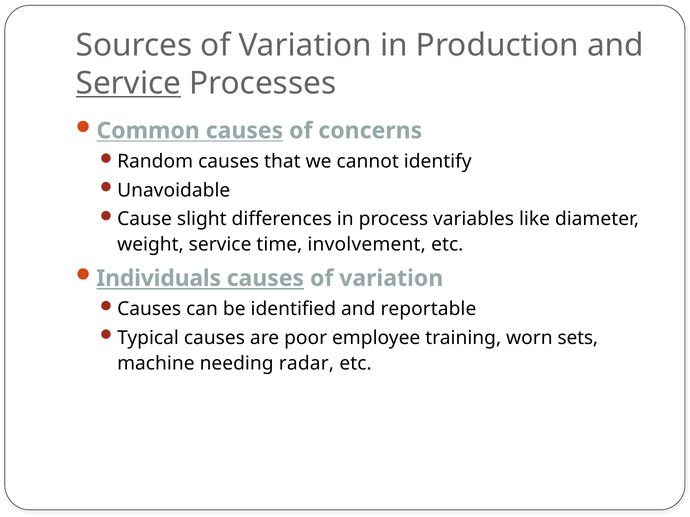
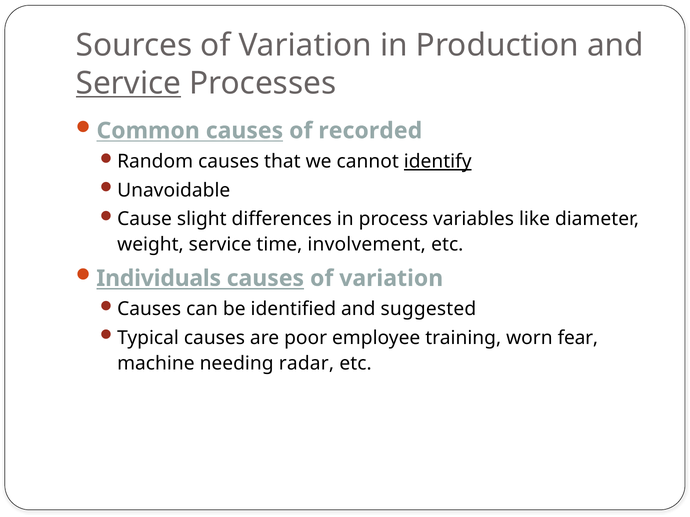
concerns: concerns -> recorded (370, 131)
identify underline: none -> present (438, 162)
reportable: reportable -> suggested (428, 309)
sets: sets -> fear (578, 338)
